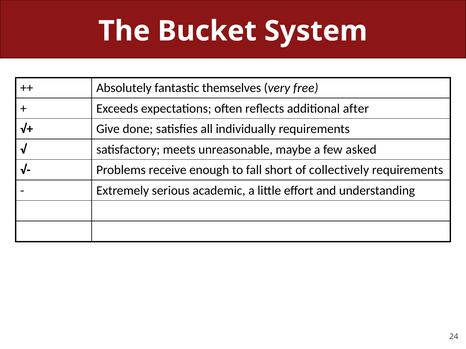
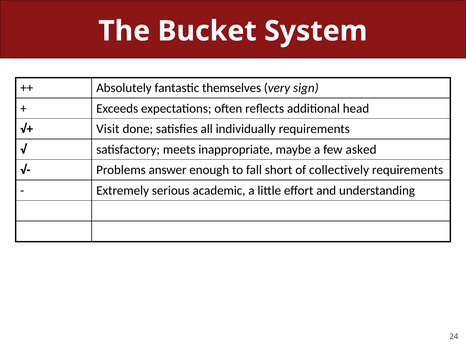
free: free -> sign (306, 88)
after: after -> head (356, 109)
Give: Give -> Visit (108, 129)
unreasonable: unreasonable -> inappropriate (236, 150)
receive: receive -> answer (168, 170)
